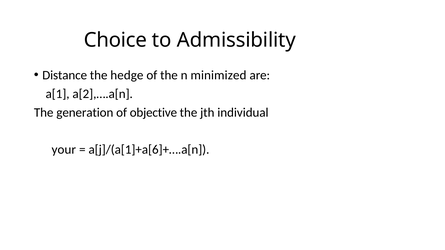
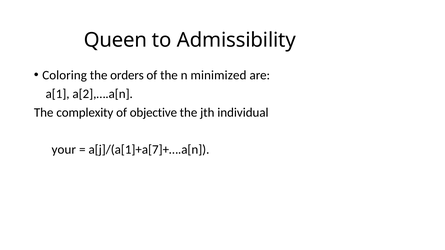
Choice: Choice -> Queen (115, 40)
Distance: Distance -> Coloring (65, 75)
hedge: hedge -> orders (127, 75)
generation: generation -> complexity (85, 113)
a[j]/(a[1]+a[6]+….a[n: a[j]/(a[1]+a[6]+….a[n -> a[j]/(a[1]+a[7]+….a[n (149, 150)
